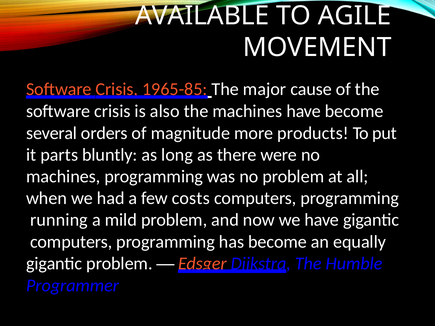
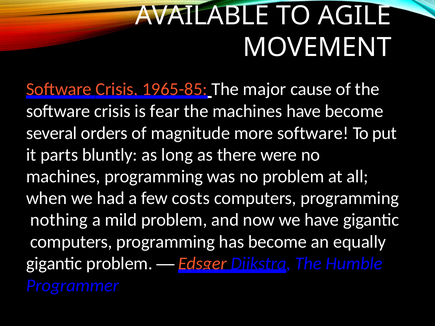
also: also -> fear (165, 111)
more products: products -> software (313, 133)
running: running -> nothing (59, 220)
